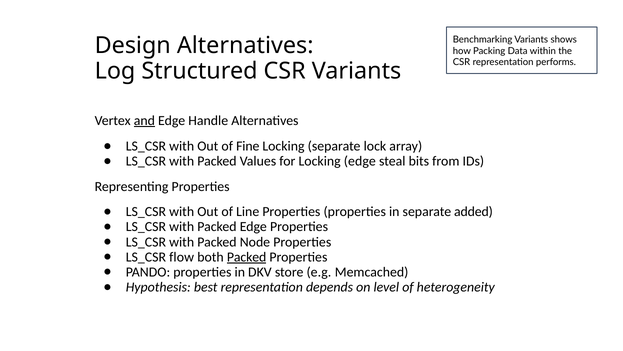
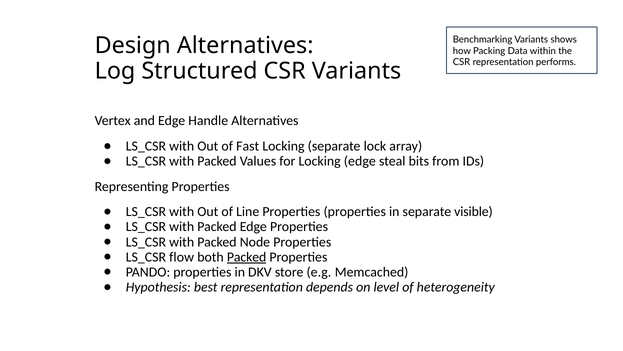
and underline: present -> none (144, 120)
Fine: Fine -> Fast (248, 146)
added: added -> visible (473, 212)
